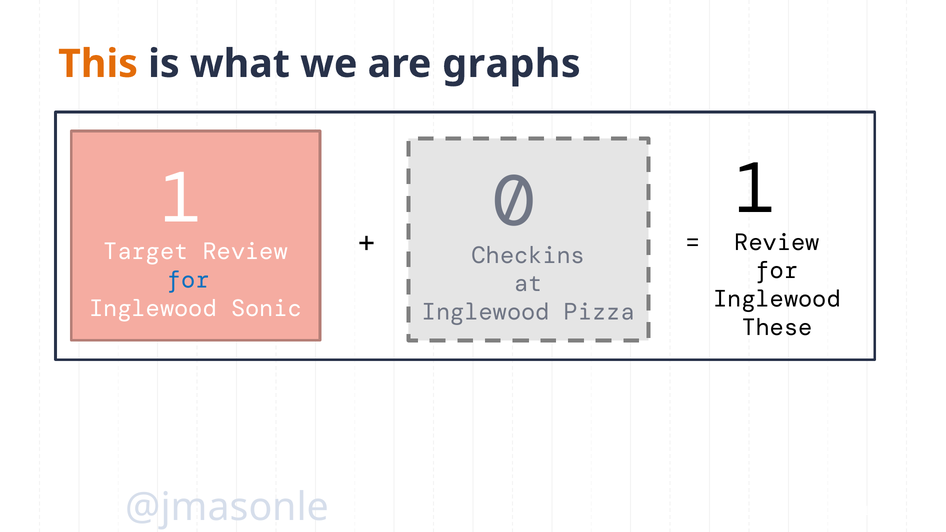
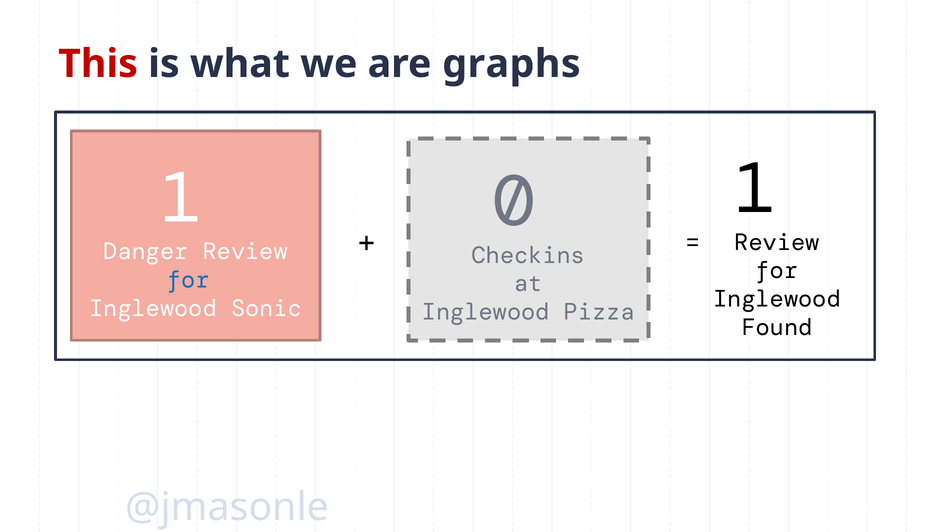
This colour: orange -> red (98, 64)
Target: Target -> Danger (146, 252)
These: These -> Found (777, 327)
